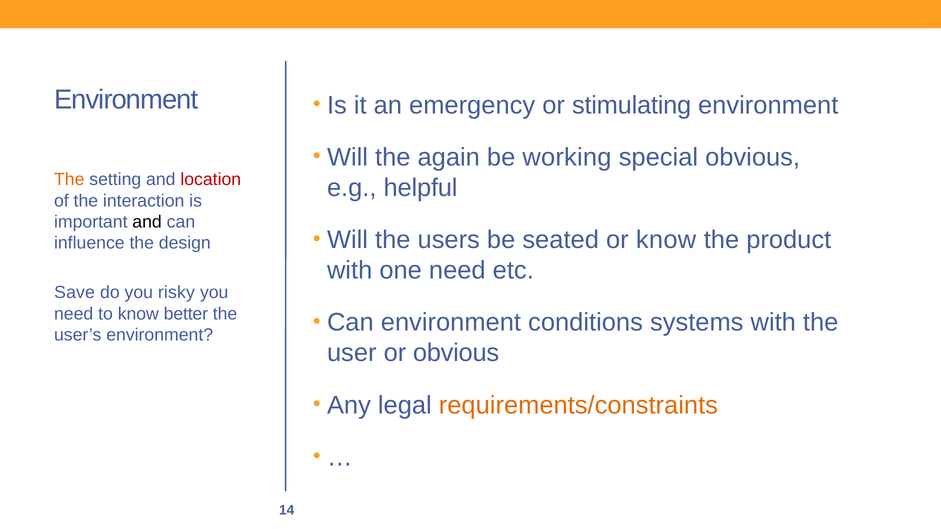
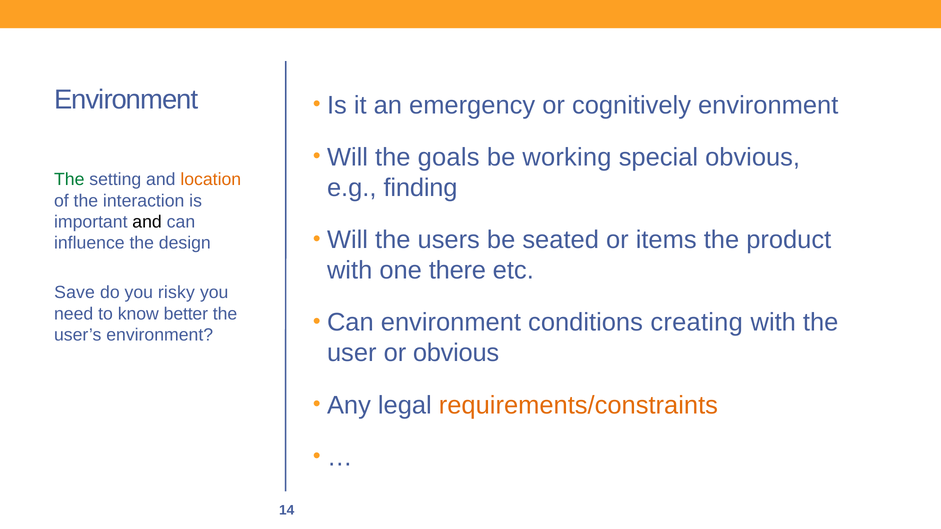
stimulating: stimulating -> cognitively (632, 105)
again: again -> goals (449, 157)
The colour: orange -> green (69, 180)
location colour: red -> orange (211, 180)
helpful: helpful -> finding (421, 188)
or know: know -> items (666, 240)
one need: need -> there (457, 271)
systems: systems -> creating (697, 323)
